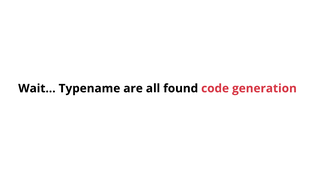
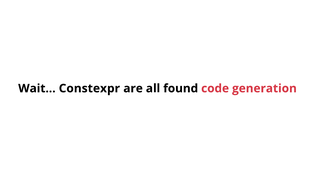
Typename: Typename -> Constexpr (89, 89)
